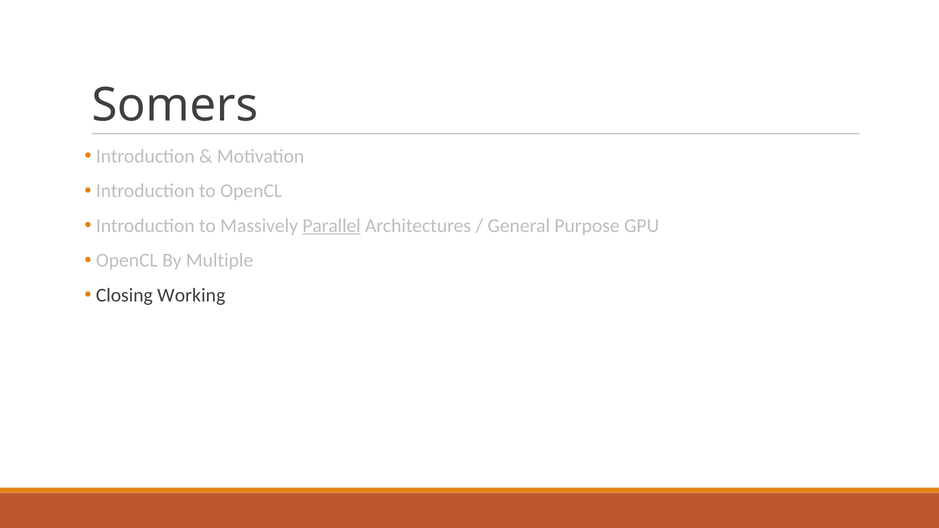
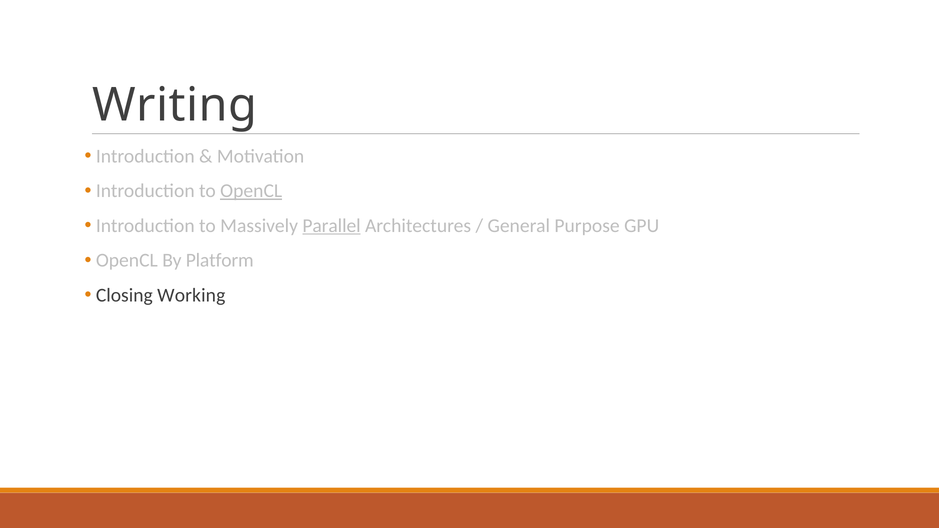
Somers: Somers -> Writing (175, 105)
OpenCL underline: none -> present (251, 191)
Multiple: Multiple -> Platform (220, 261)
